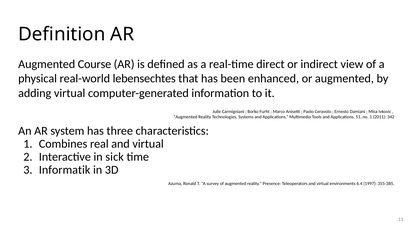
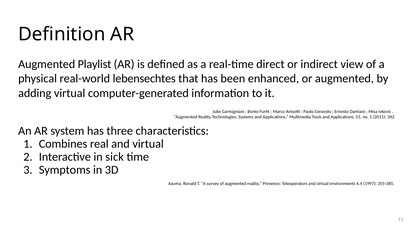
Course: Course -> Playlist (95, 64)
Informatik: Informatik -> Symptoms (65, 170)
